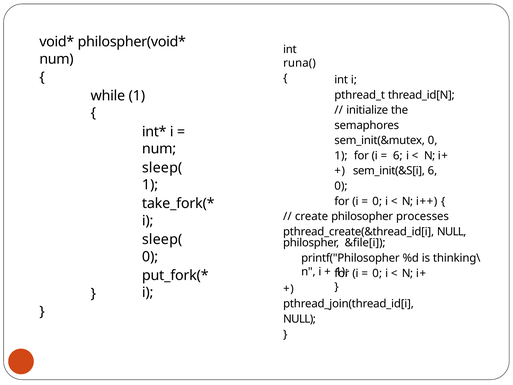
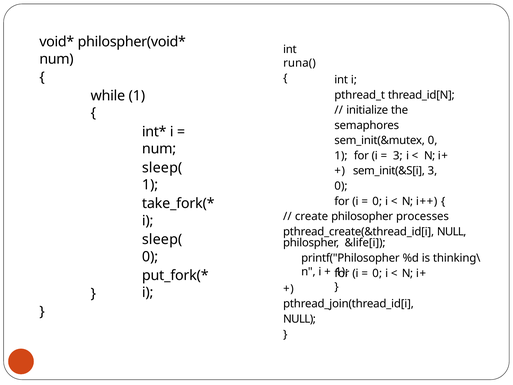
6: 6 -> 3 (398, 156)
sem_init(&S[i 6: 6 -> 3 (432, 171)
&file[i: &file[i -> &life[i (365, 242)
